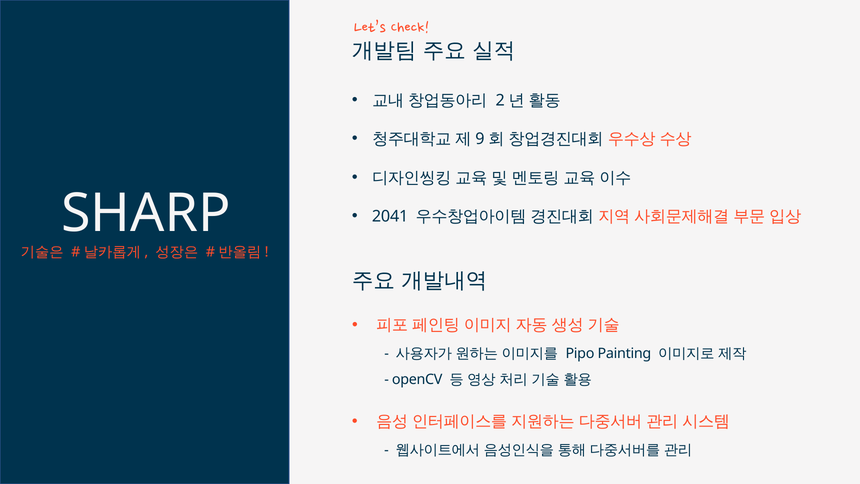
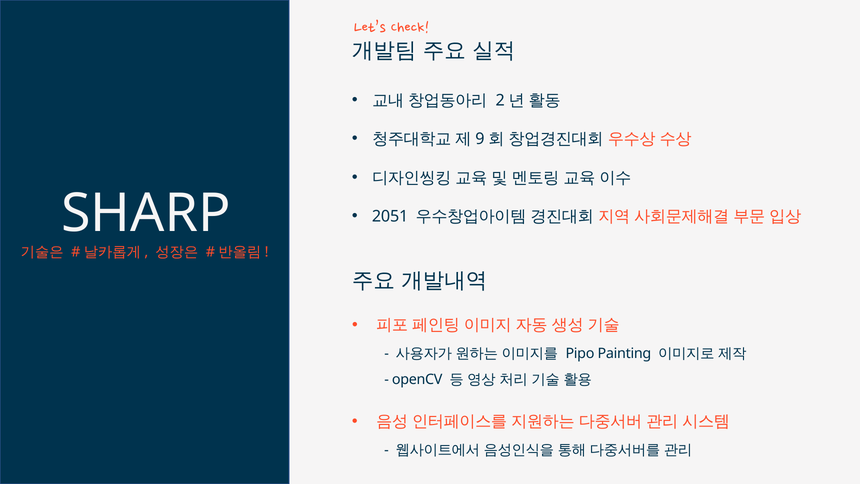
2041: 2041 -> 2051 (390, 216)
